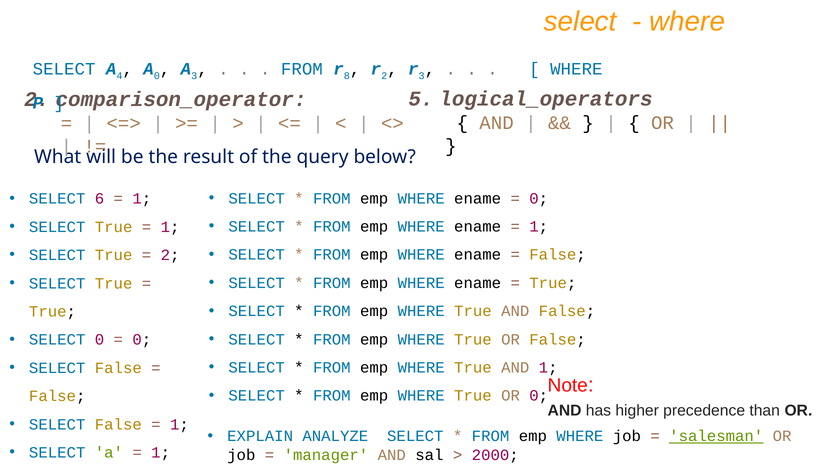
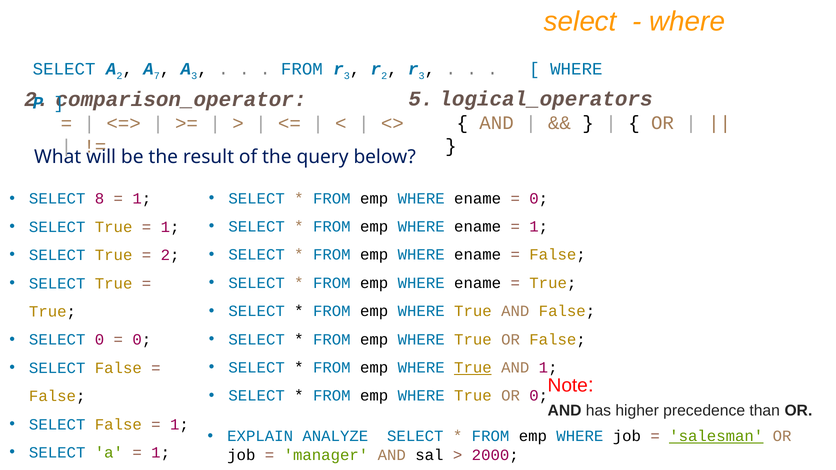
A 4: 4 -> 2 (119, 76)
A 0: 0 -> 7 (157, 76)
8: 8 -> 3 (347, 76)
6: 6 -> 8 (100, 199)
True underline: none -> present (473, 368)
